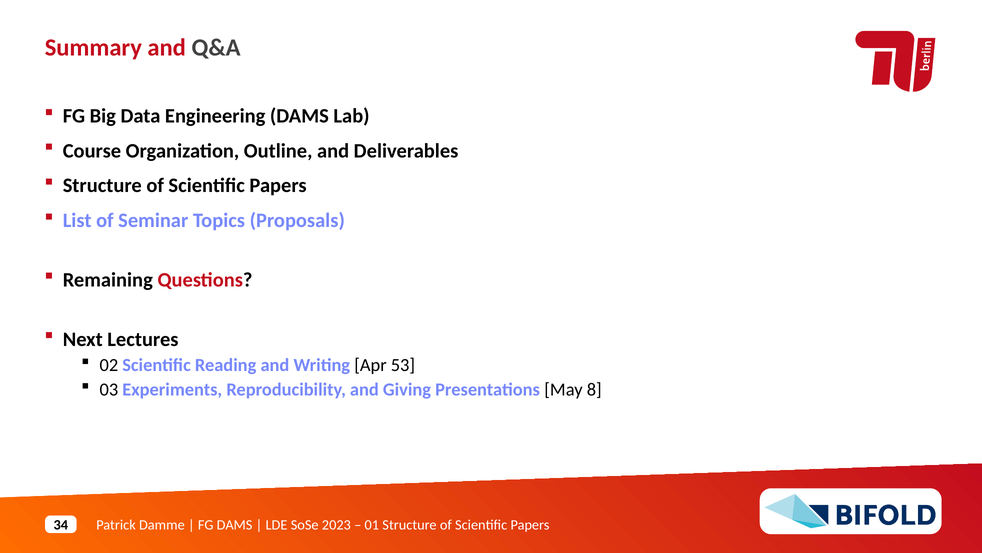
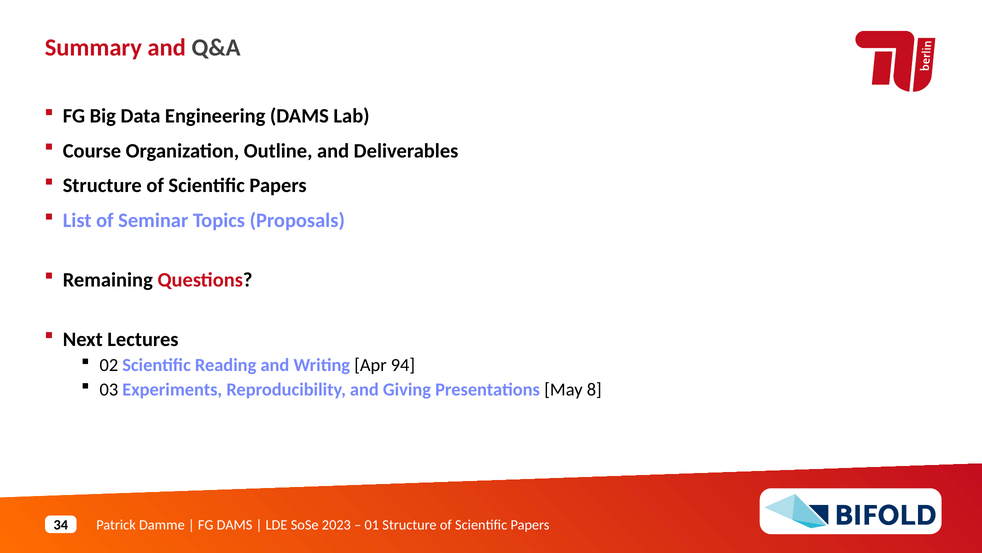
53: 53 -> 94 (403, 365)
